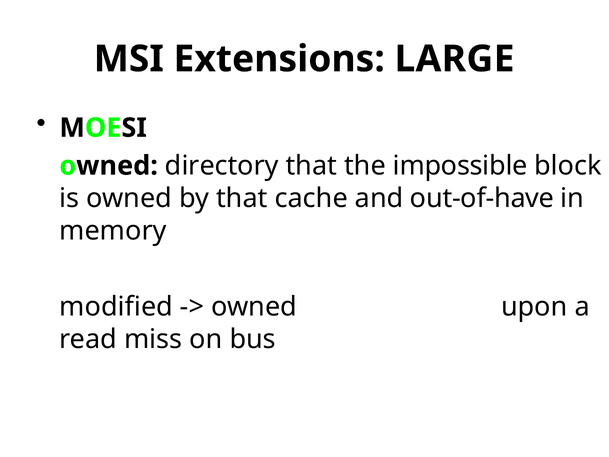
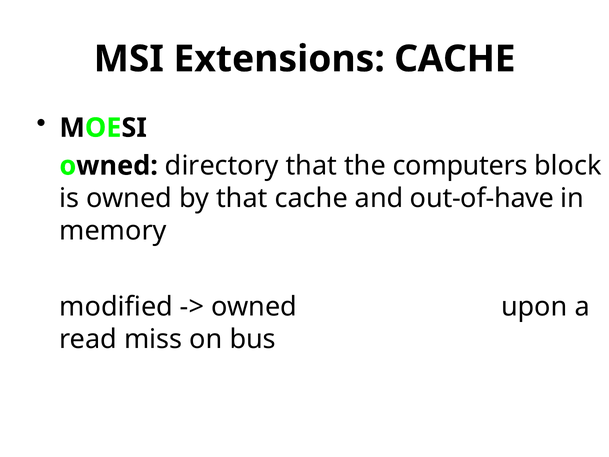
Extensions LARGE: LARGE -> CACHE (455, 59)
impossible: impossible -> computers (460, 166)
